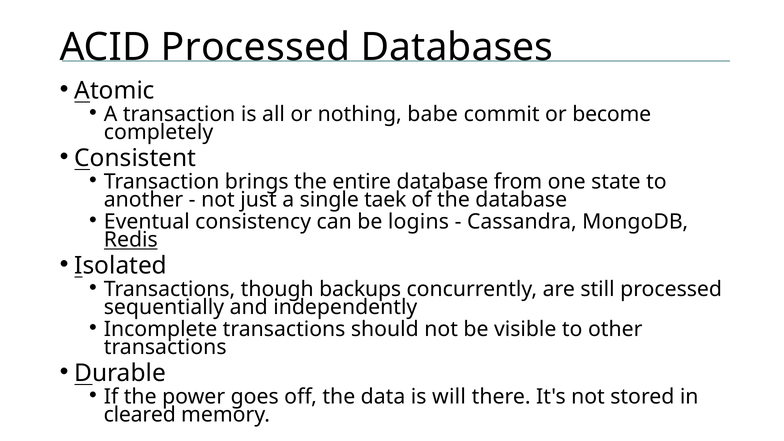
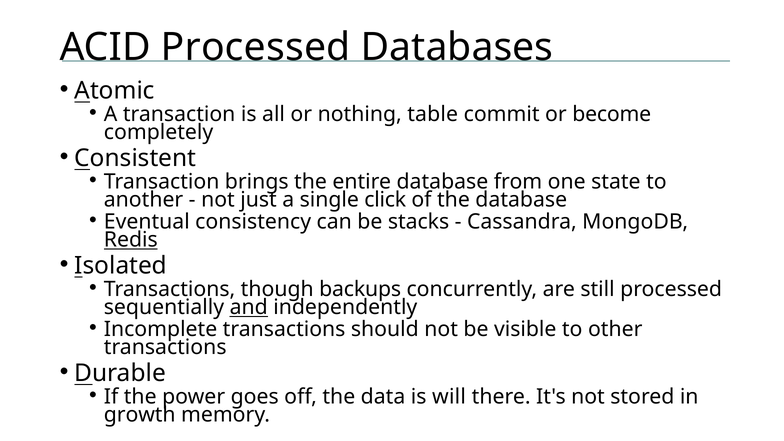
babe: babe -> table (433, 114)
taek: taek -> click (385, 200)
logins: logins -> stacks (419, 222)
and underline: none -> present (249, 307)
cleared: cleared -> growth (140, 415)
